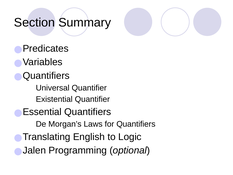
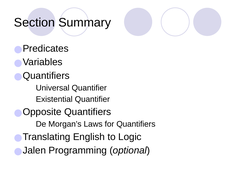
Essential: Essential -> Opposite (42, 112)
